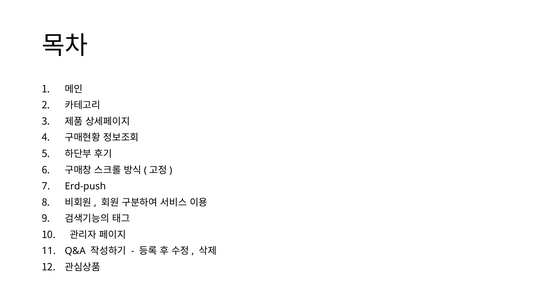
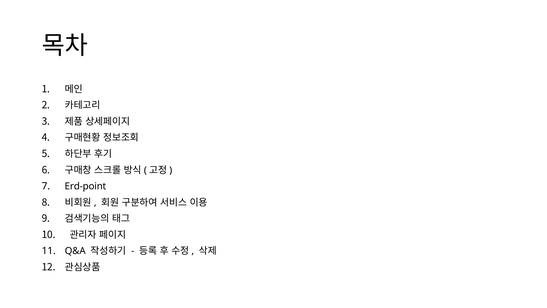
Erd-push: Erd-push -> Erd-point (85, 186)
